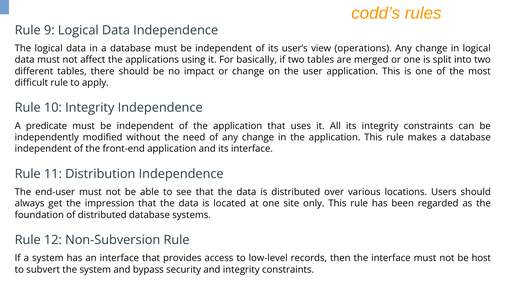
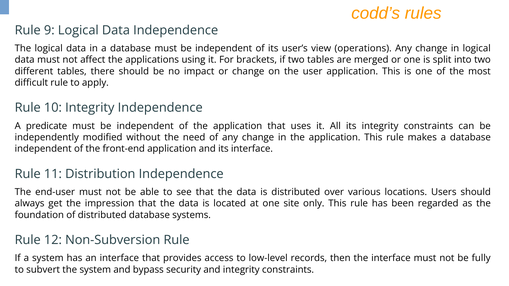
basically: basically -> brackets (257, 60)
host: host -> fully (481, 258)
